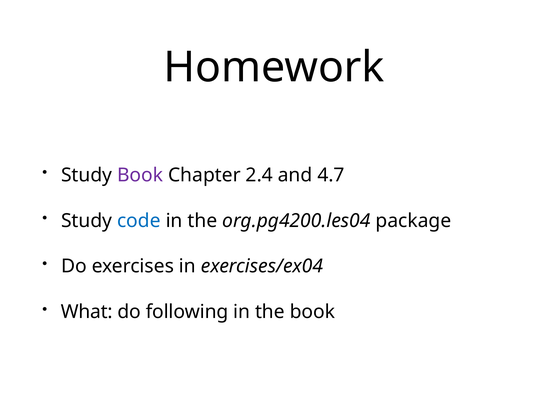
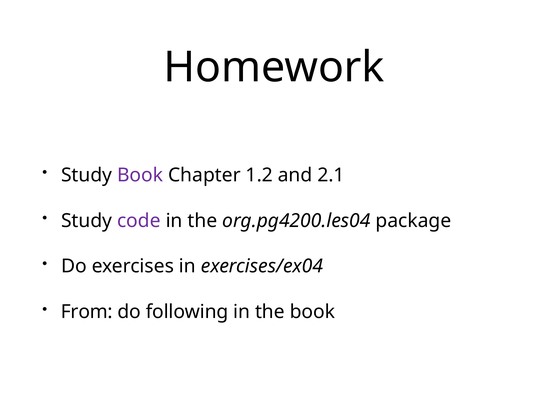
2.4: 2.4 -> 1.2 (259, 175)
4.7: 4.7 -> 2.1 (331, 175)
code colour: blue -> purple (139, 221)
What: What -> From (87, 312)
